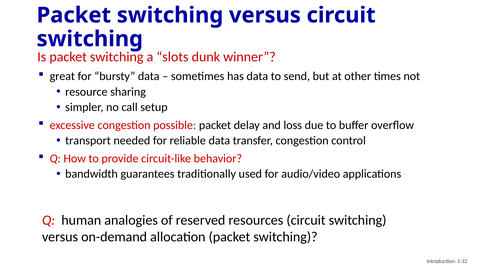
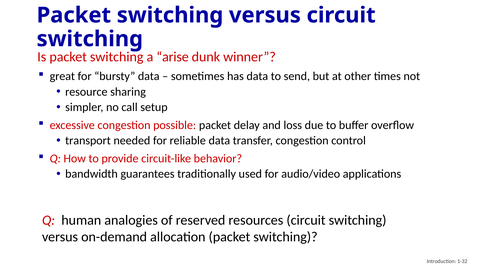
slots: slots -> arise (173, 57)
